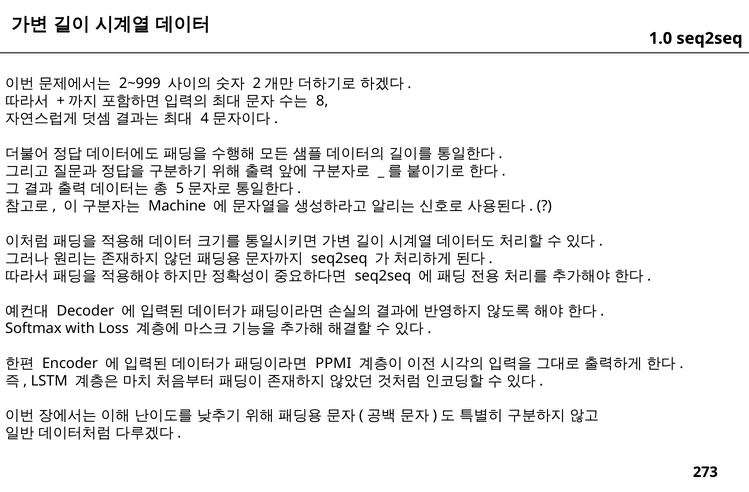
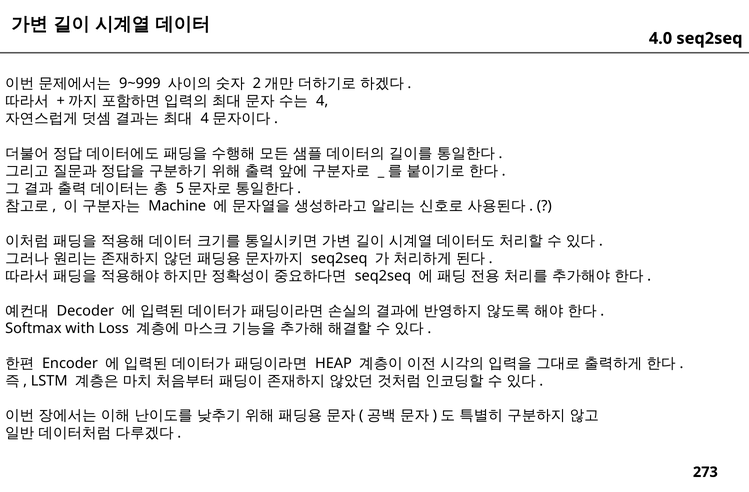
1.0: 1.0 -> 4.0 (661, 38)
2~999: 2~999 -> 9~999 (140, 83)
8: 8 -> 4 (322, 101)
PPMI: PPMI -> HEAP (334, 363)
